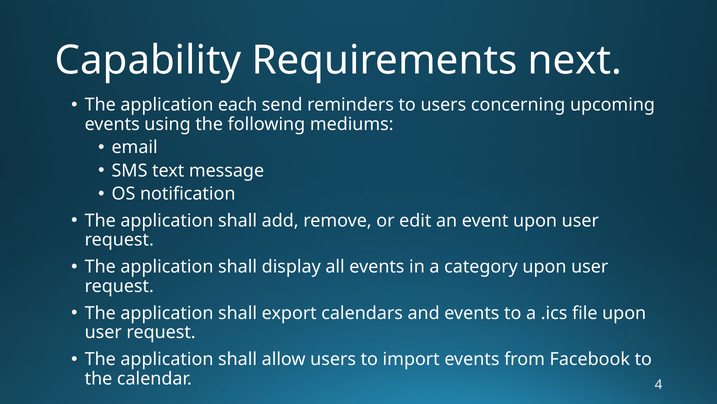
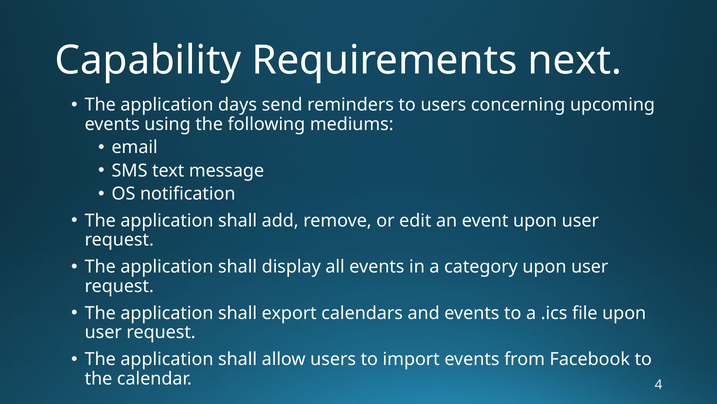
each: each -> days (238, 105)
